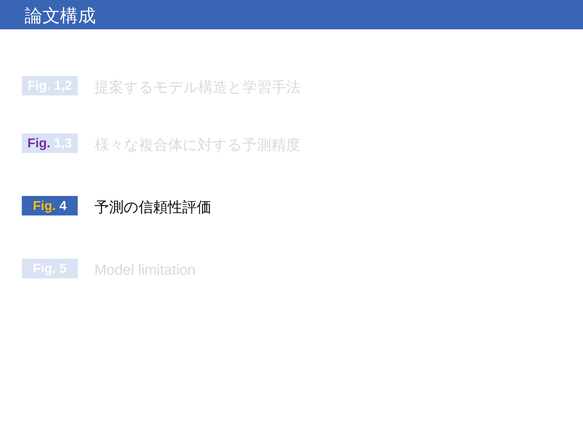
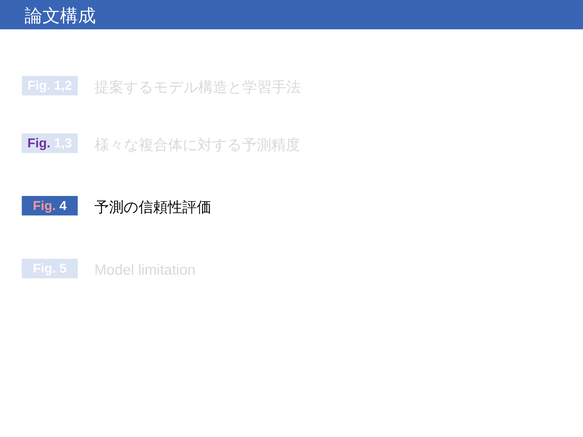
Fig colour: yellow -> pink (44, 206)
